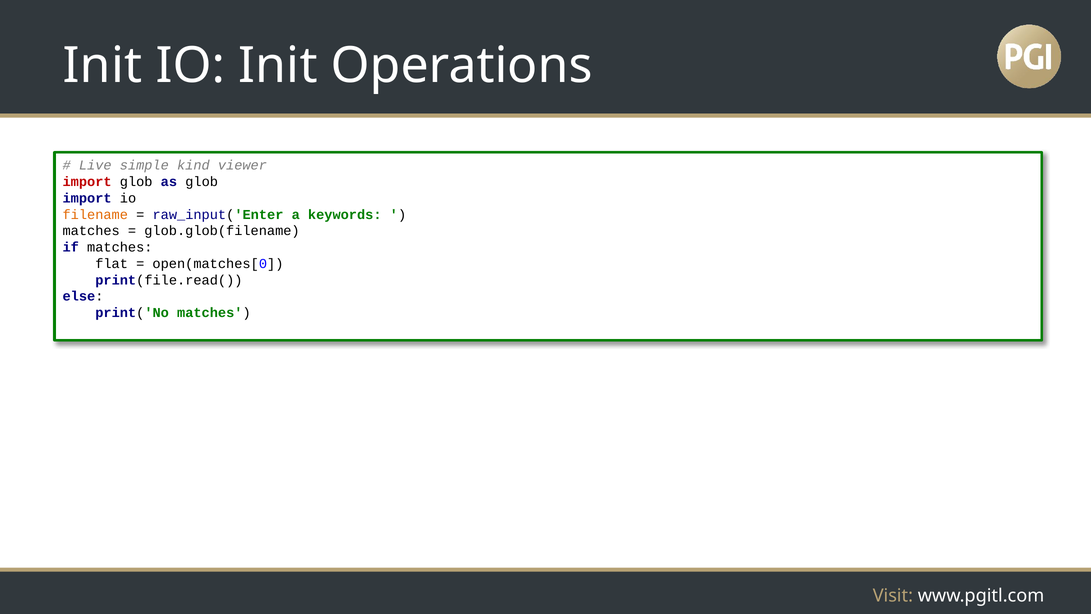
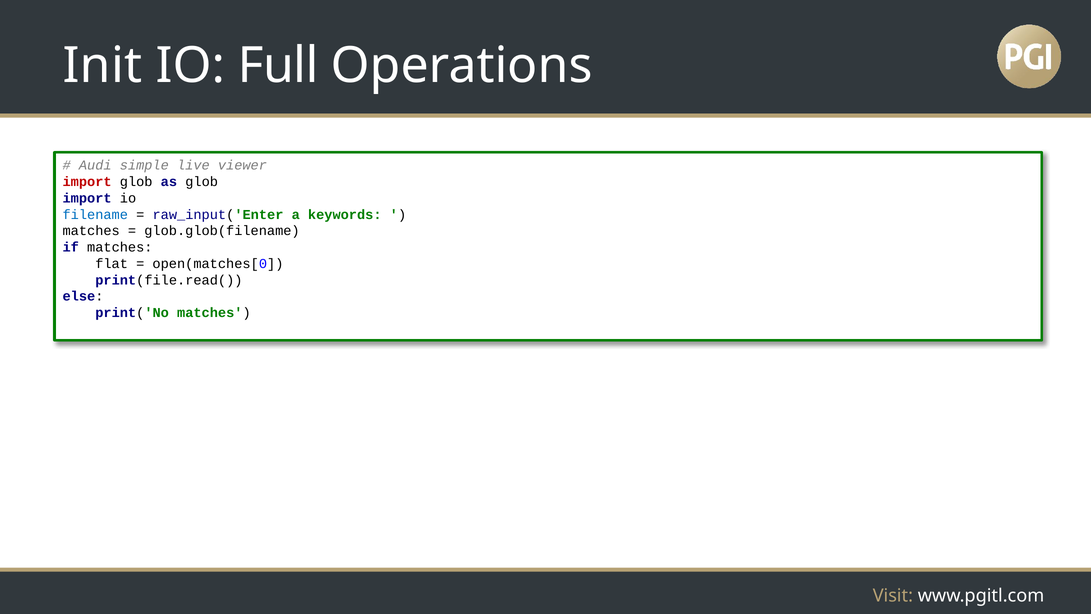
IO Init: Init -> Full (278, 66)
Live: Live -> Audi (95, 165)
kind: kind -> live (193, 165)
filename colour: orange -> blue (95, 214)
